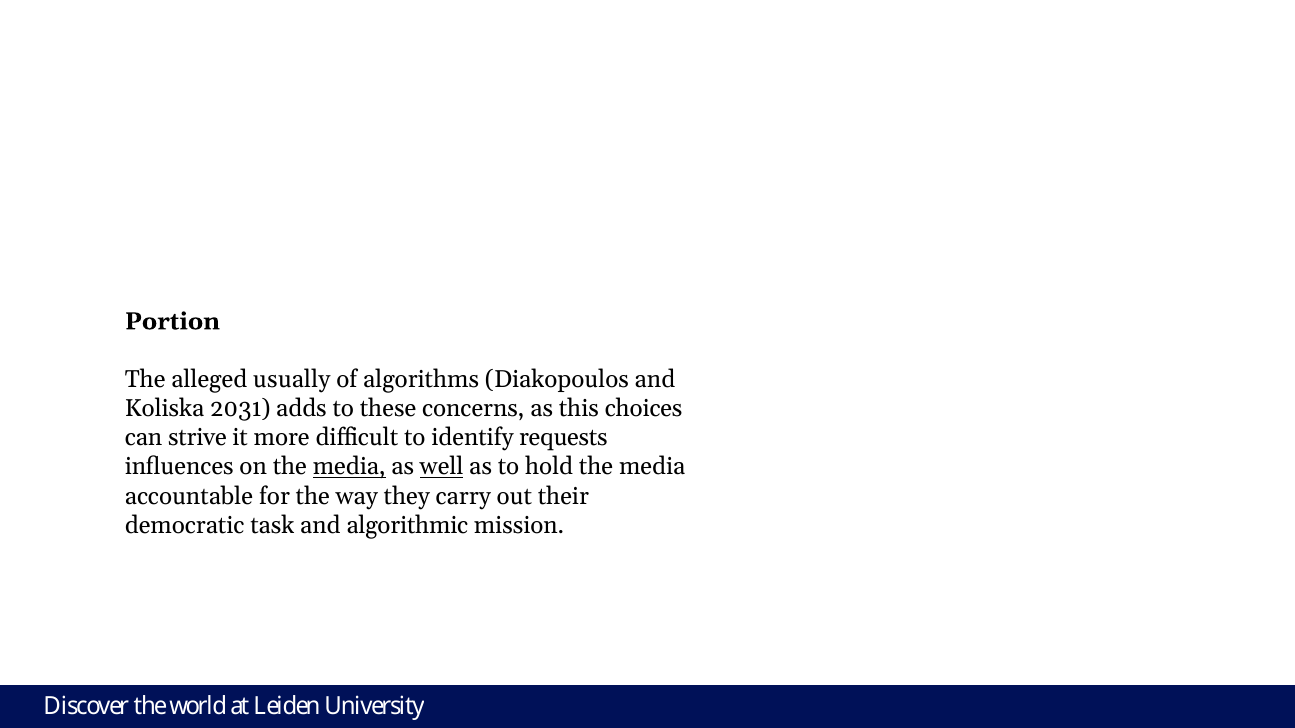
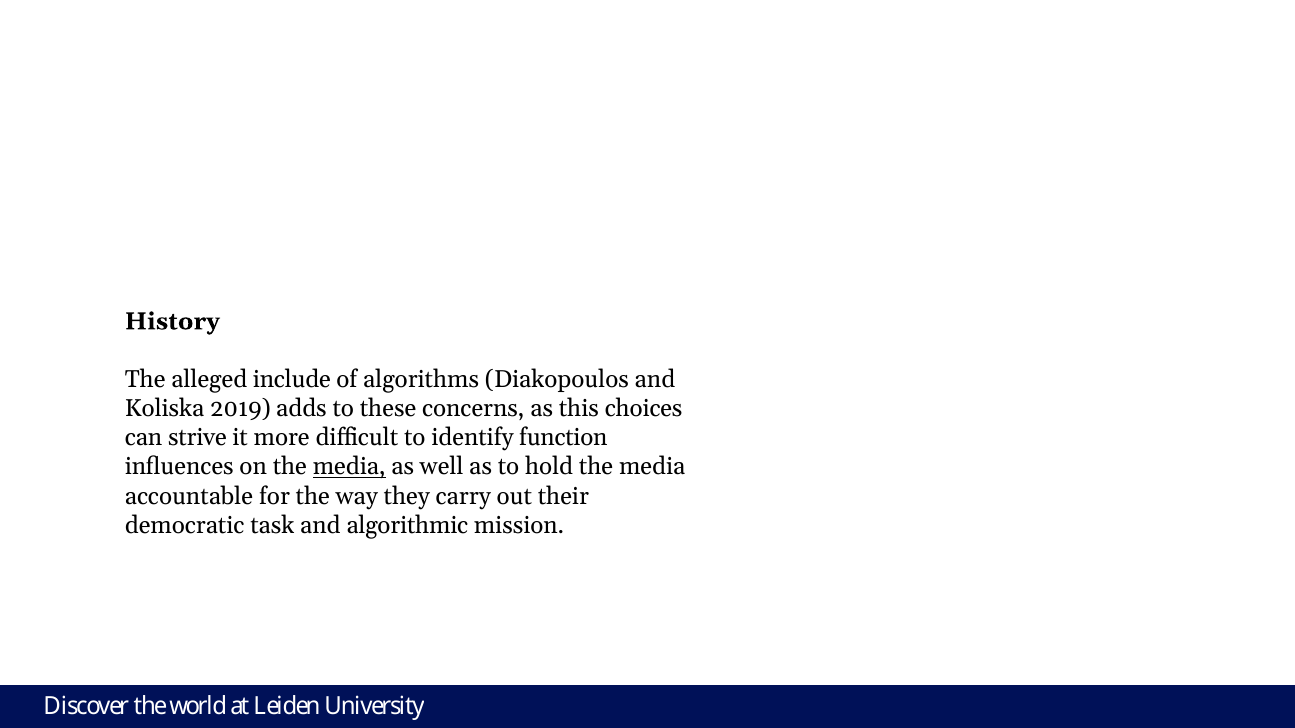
Portion: Portion -> History (172, 321)
usually: usually -> include (292, 380)
2031: 2031 -> 2019 (240, 409)
requests: requests -> function (563, 438)
well underline: present -> none (442, 467)
